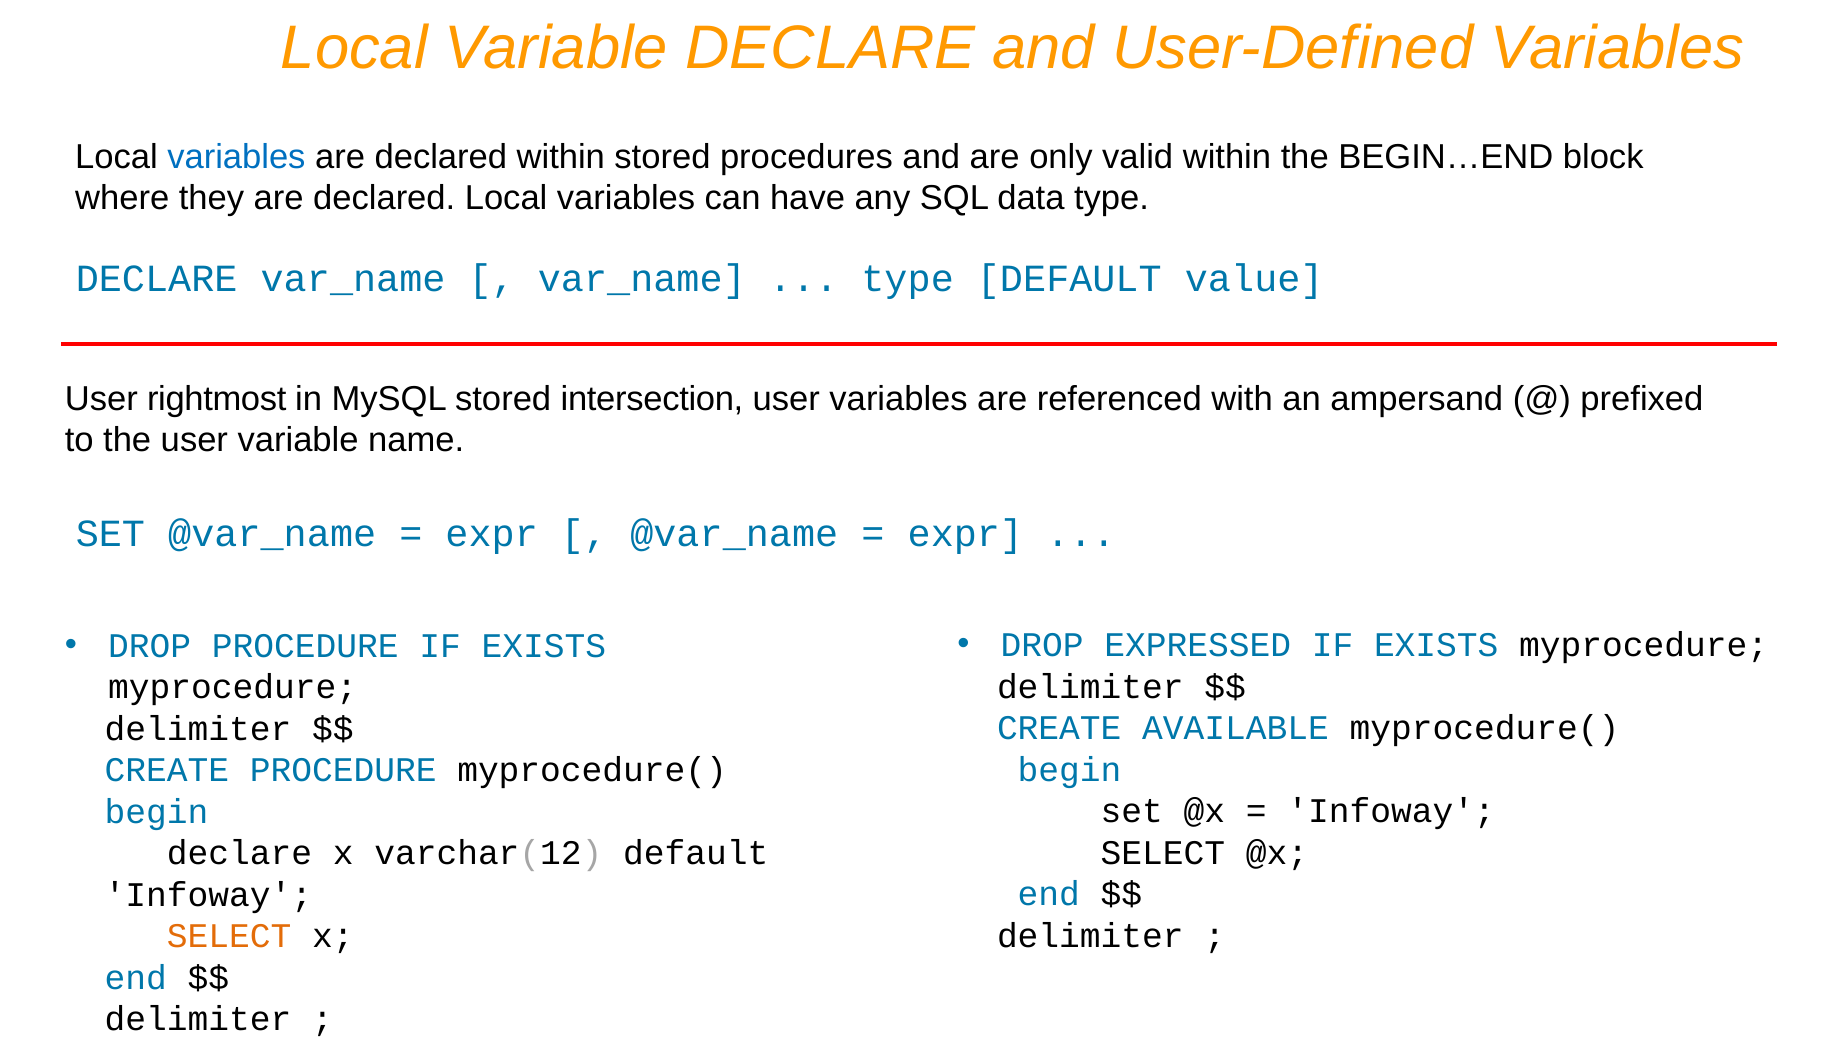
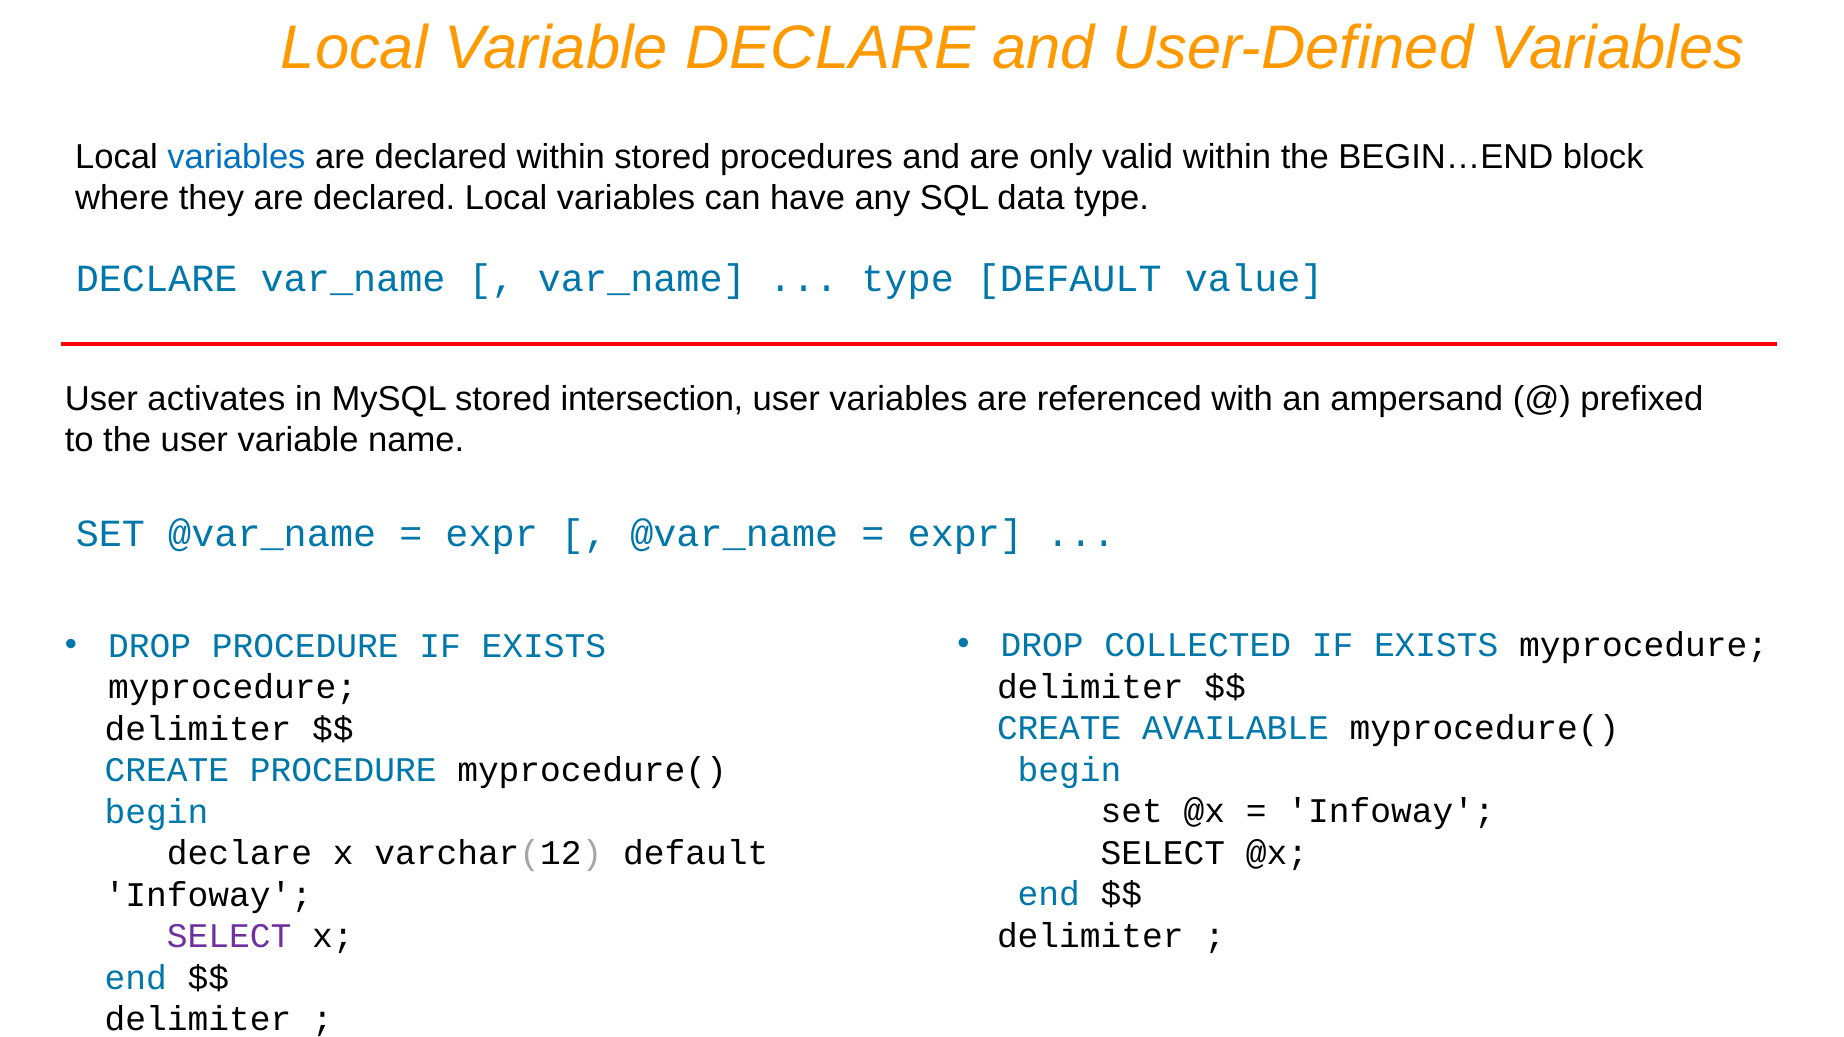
rightmost: rightmost -> activates (216, 399)
EXPRESSED: EXPRESSED -> COLLECTED (1198, 645)
SELECT colour: orange -> purple (229, 936)
